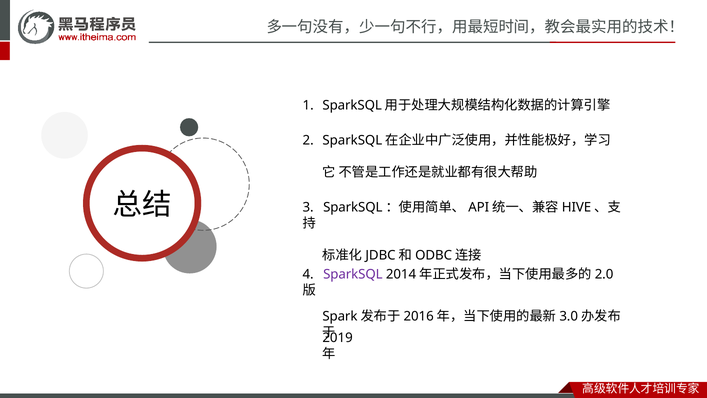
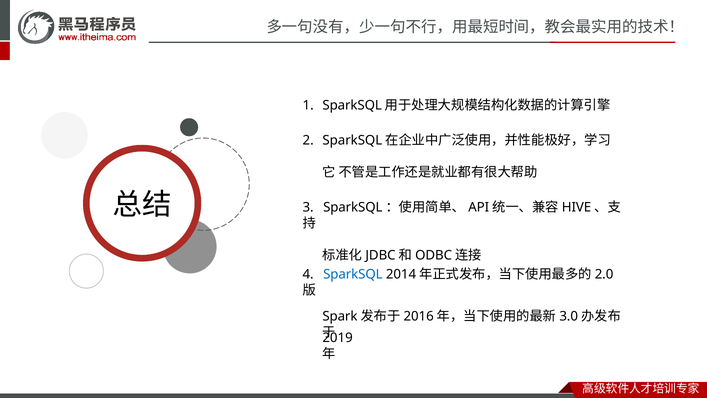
SparkSQL colour: purple -> blue (353, 274)
